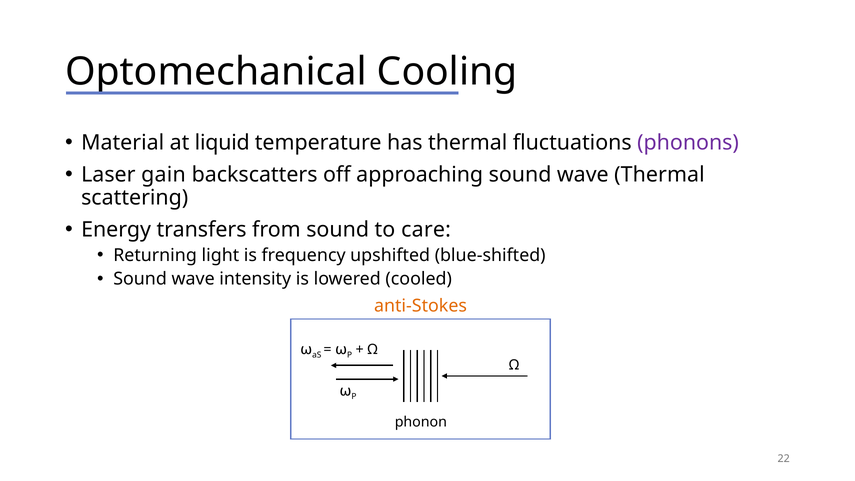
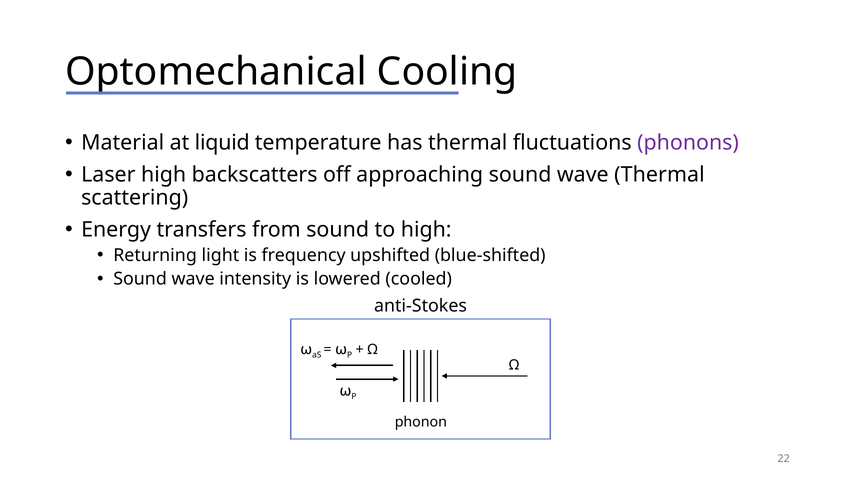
Laser gain: gain -> high (164, 175)
to care: care -> high (426, 230)
anti-Stokes colour: orange -> black (420, 306)
